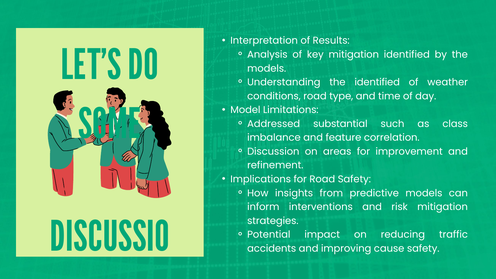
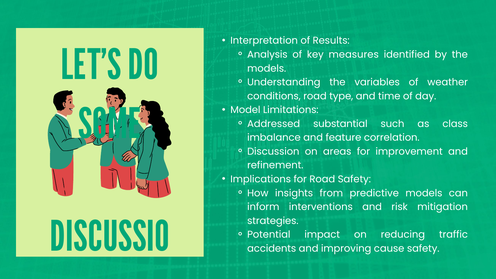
key mitigation: mitigation -> measures (354, 55)
the identified: identified -> variables (377, 82)
